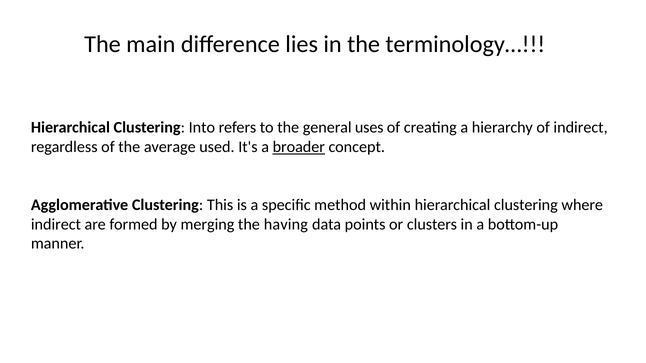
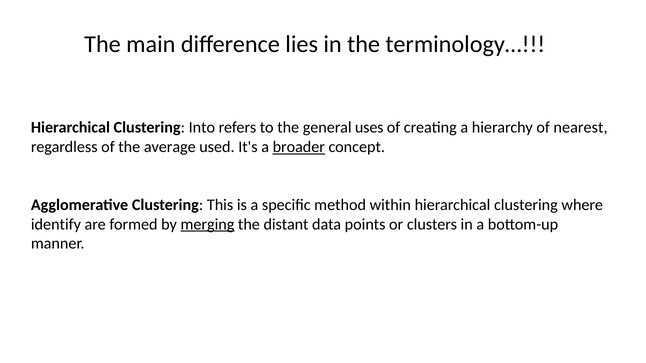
of indirect: indirect -> nearest (581, 128)
indirect: indirect -> identify (56, 225)
merging underline: none -> present (207, 225)
having: having -> distant (286, 225)
